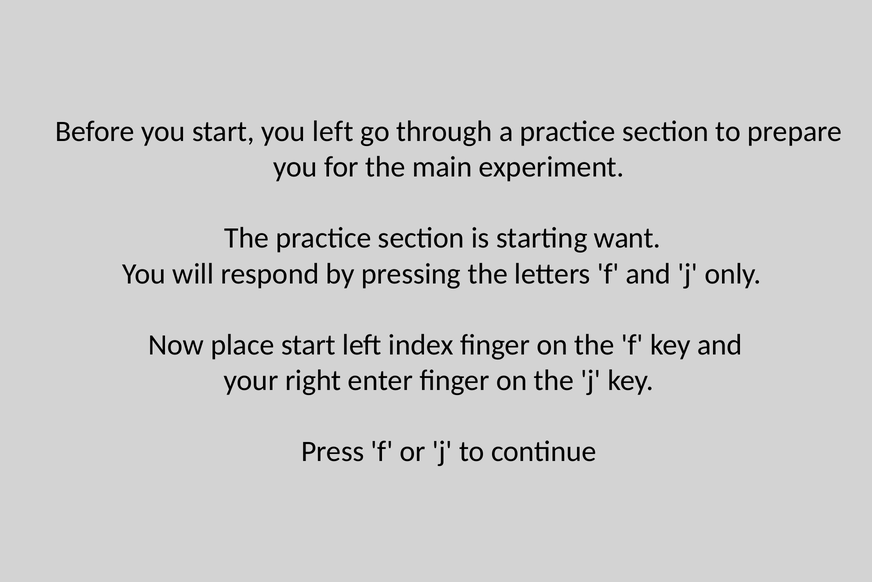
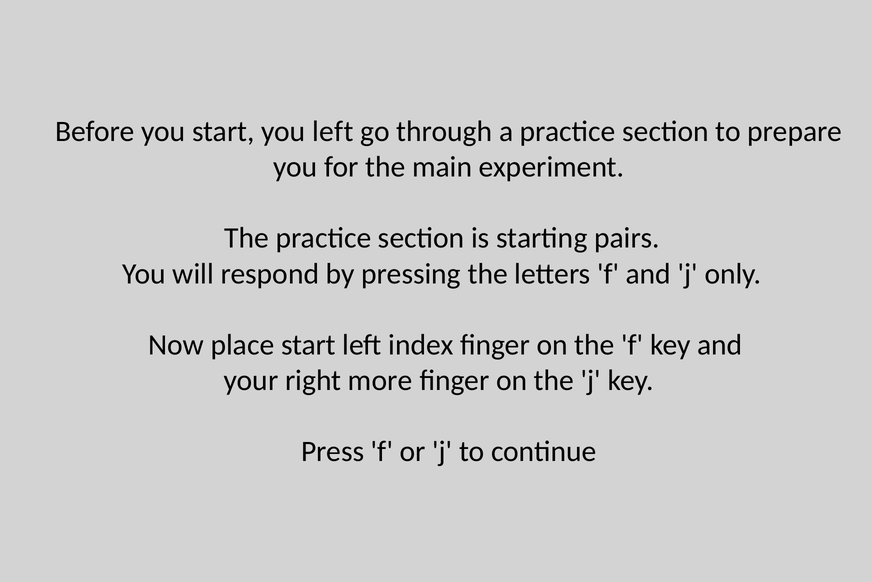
want: want -> pairs (627, 238)
enter: enter -> more (380, 380)
